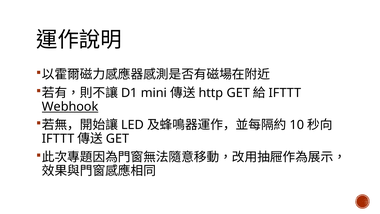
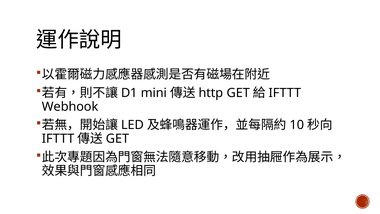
Webhook underline: present -> none (70, 106)
